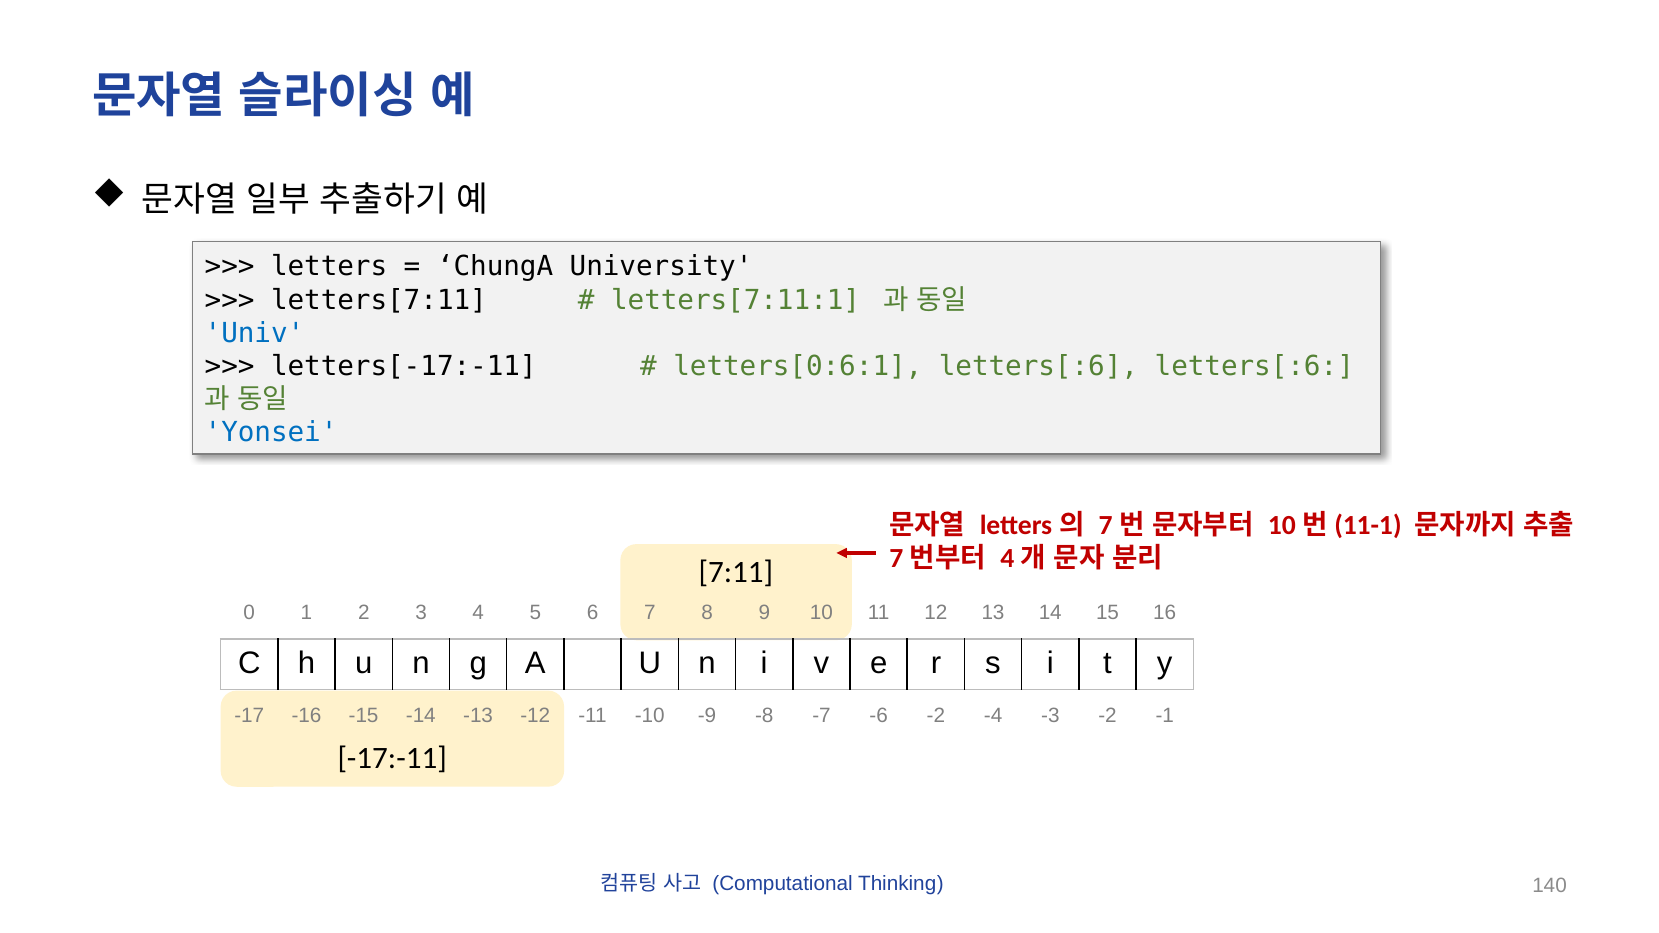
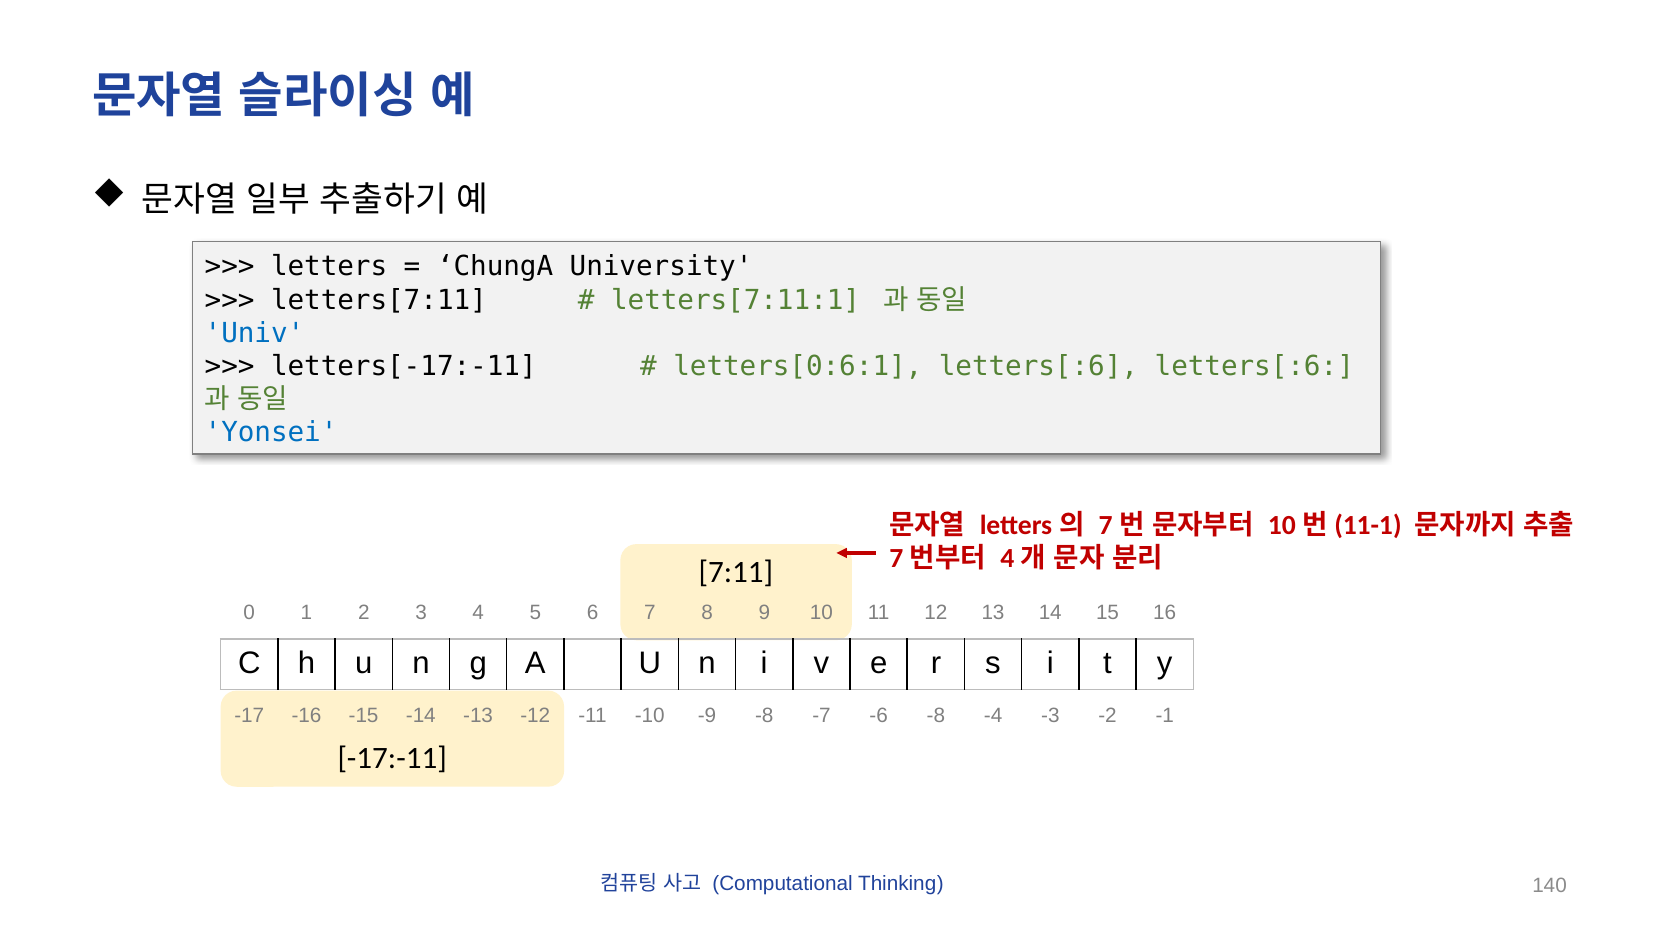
-6 -2: -2 -> -8 (936, 715)
